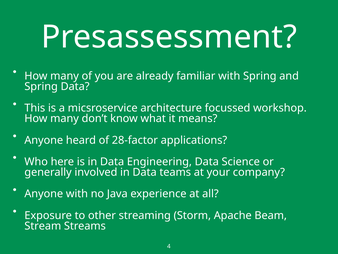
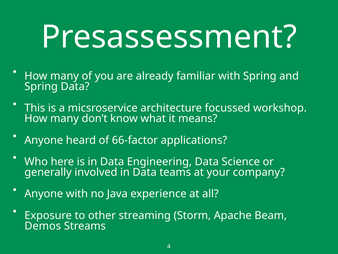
28-factor: 28-factor -> 66-factor (135, 140)
Stream: Stream -> Demos (43, 225)
